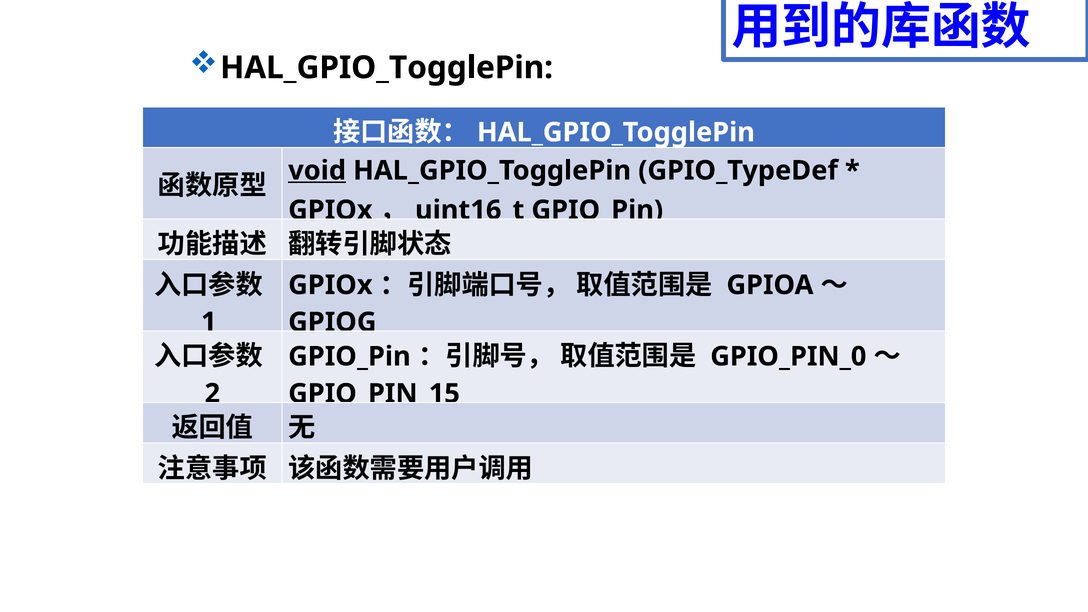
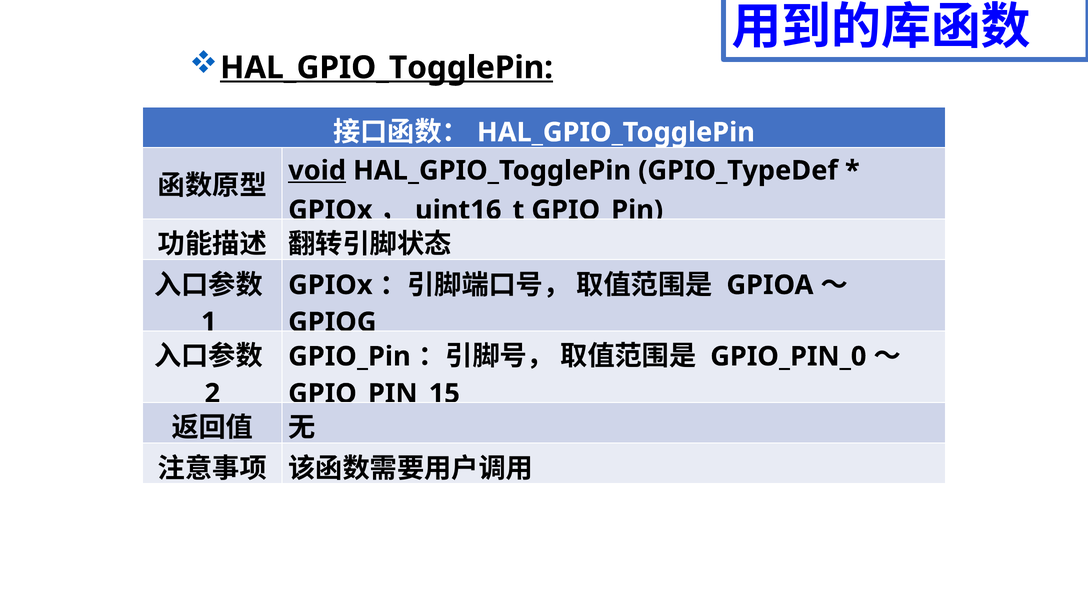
HAL_GPIO_TogglePin underline: none -> present (387, 68)
